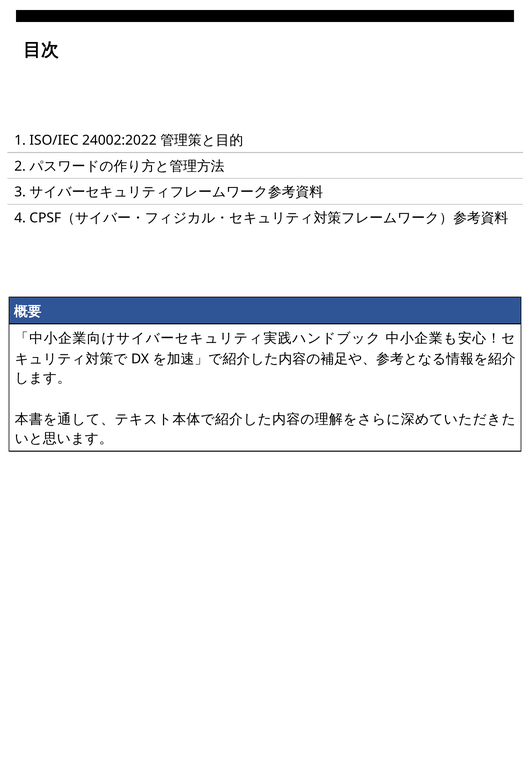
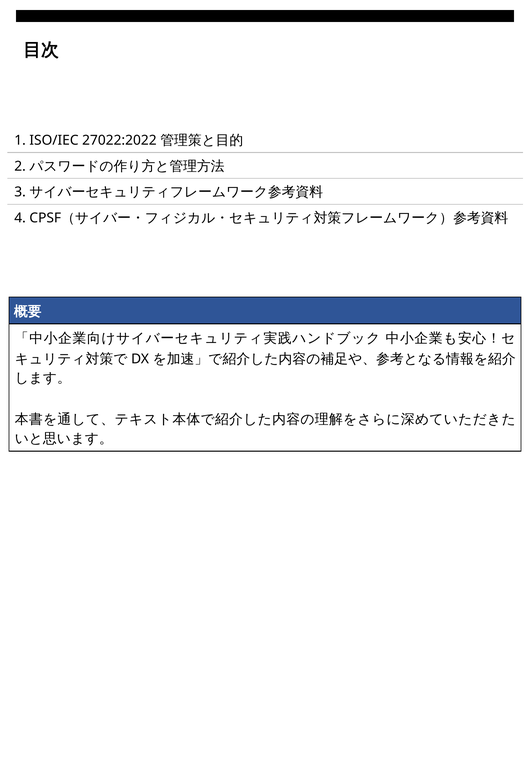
24002:2022: 24002:2022 -> 27022:2022 (119, 140)
